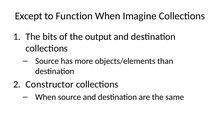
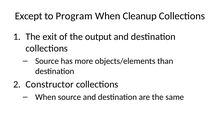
Function: Function -> Program (74, 16)
Imagine: Imagine -> Cleanup (140, 16)
bits: bits -> exit (50, 37)
